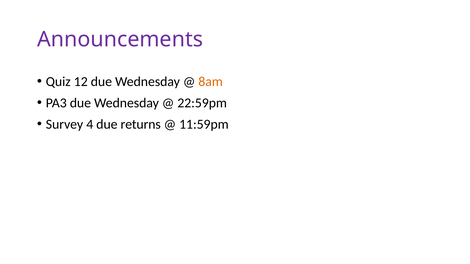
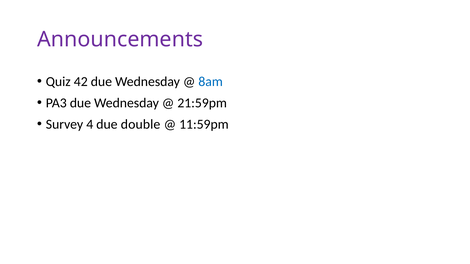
12: 12 -> 42 (81, 82)
8am colour: orange -> blue (211, 82)
22:59pm: 22:59pm -> 21:59pm (202, 103)
returns: returns -> double (141, 125)
